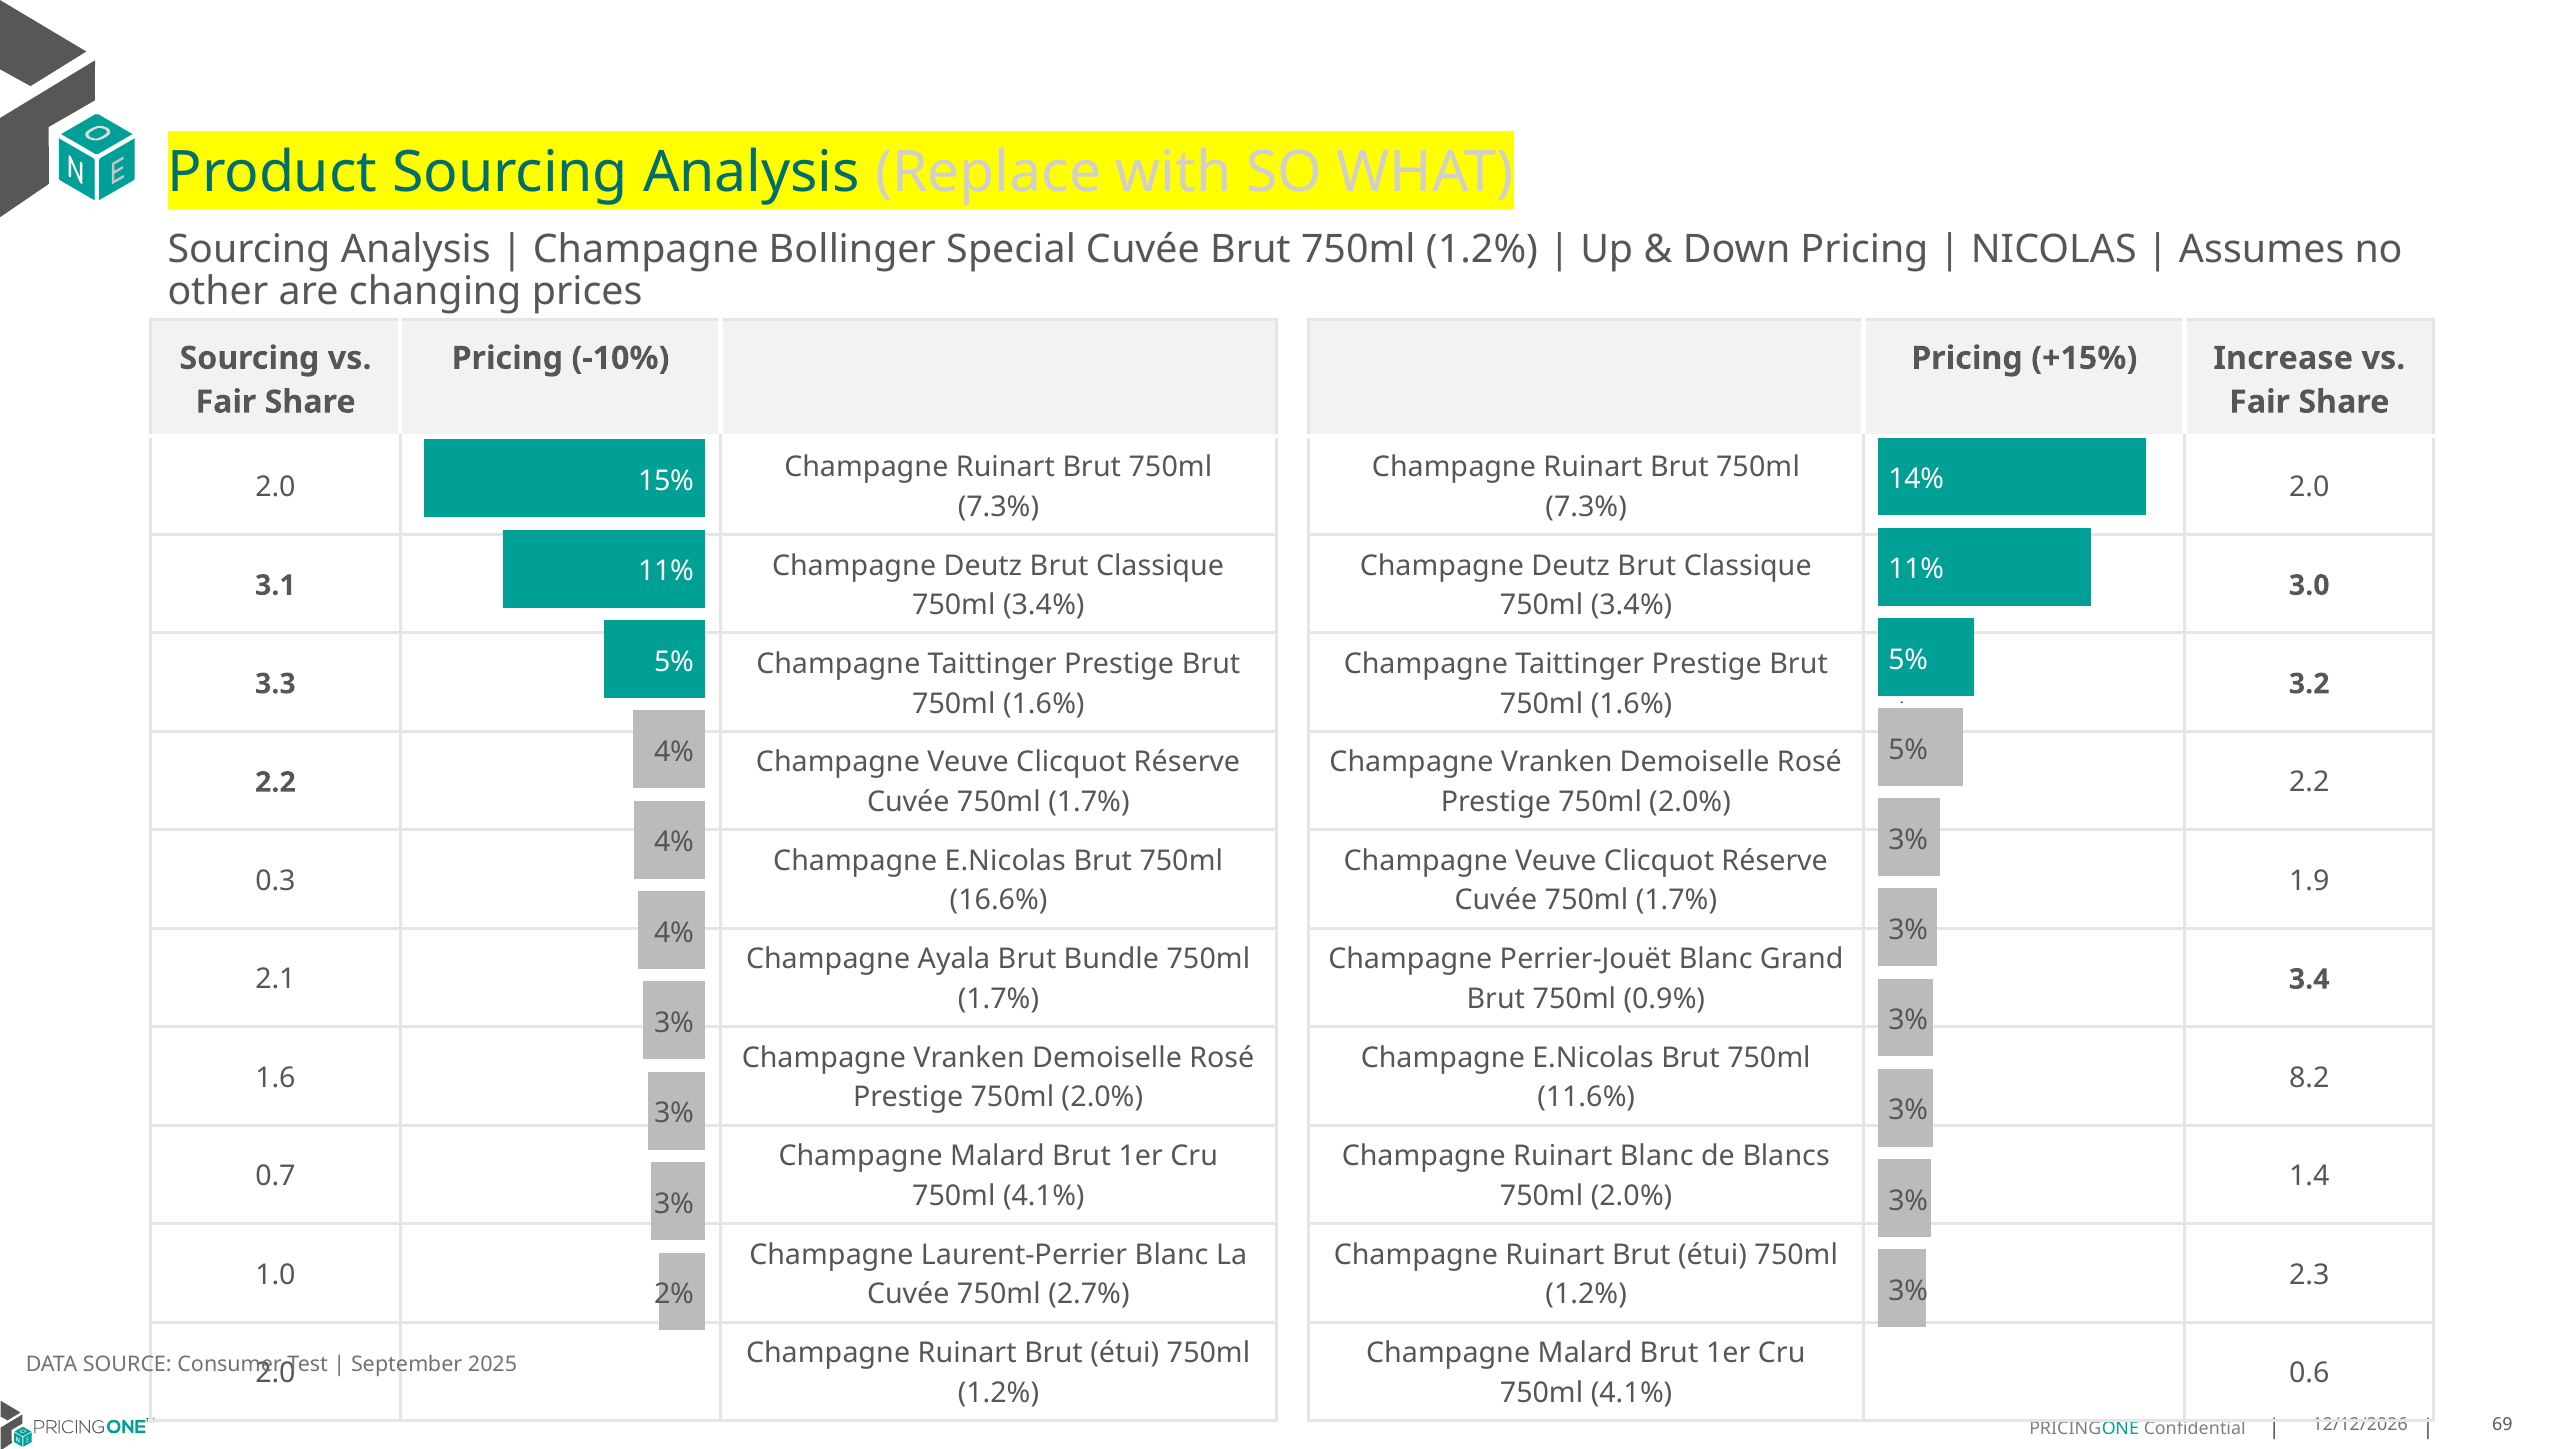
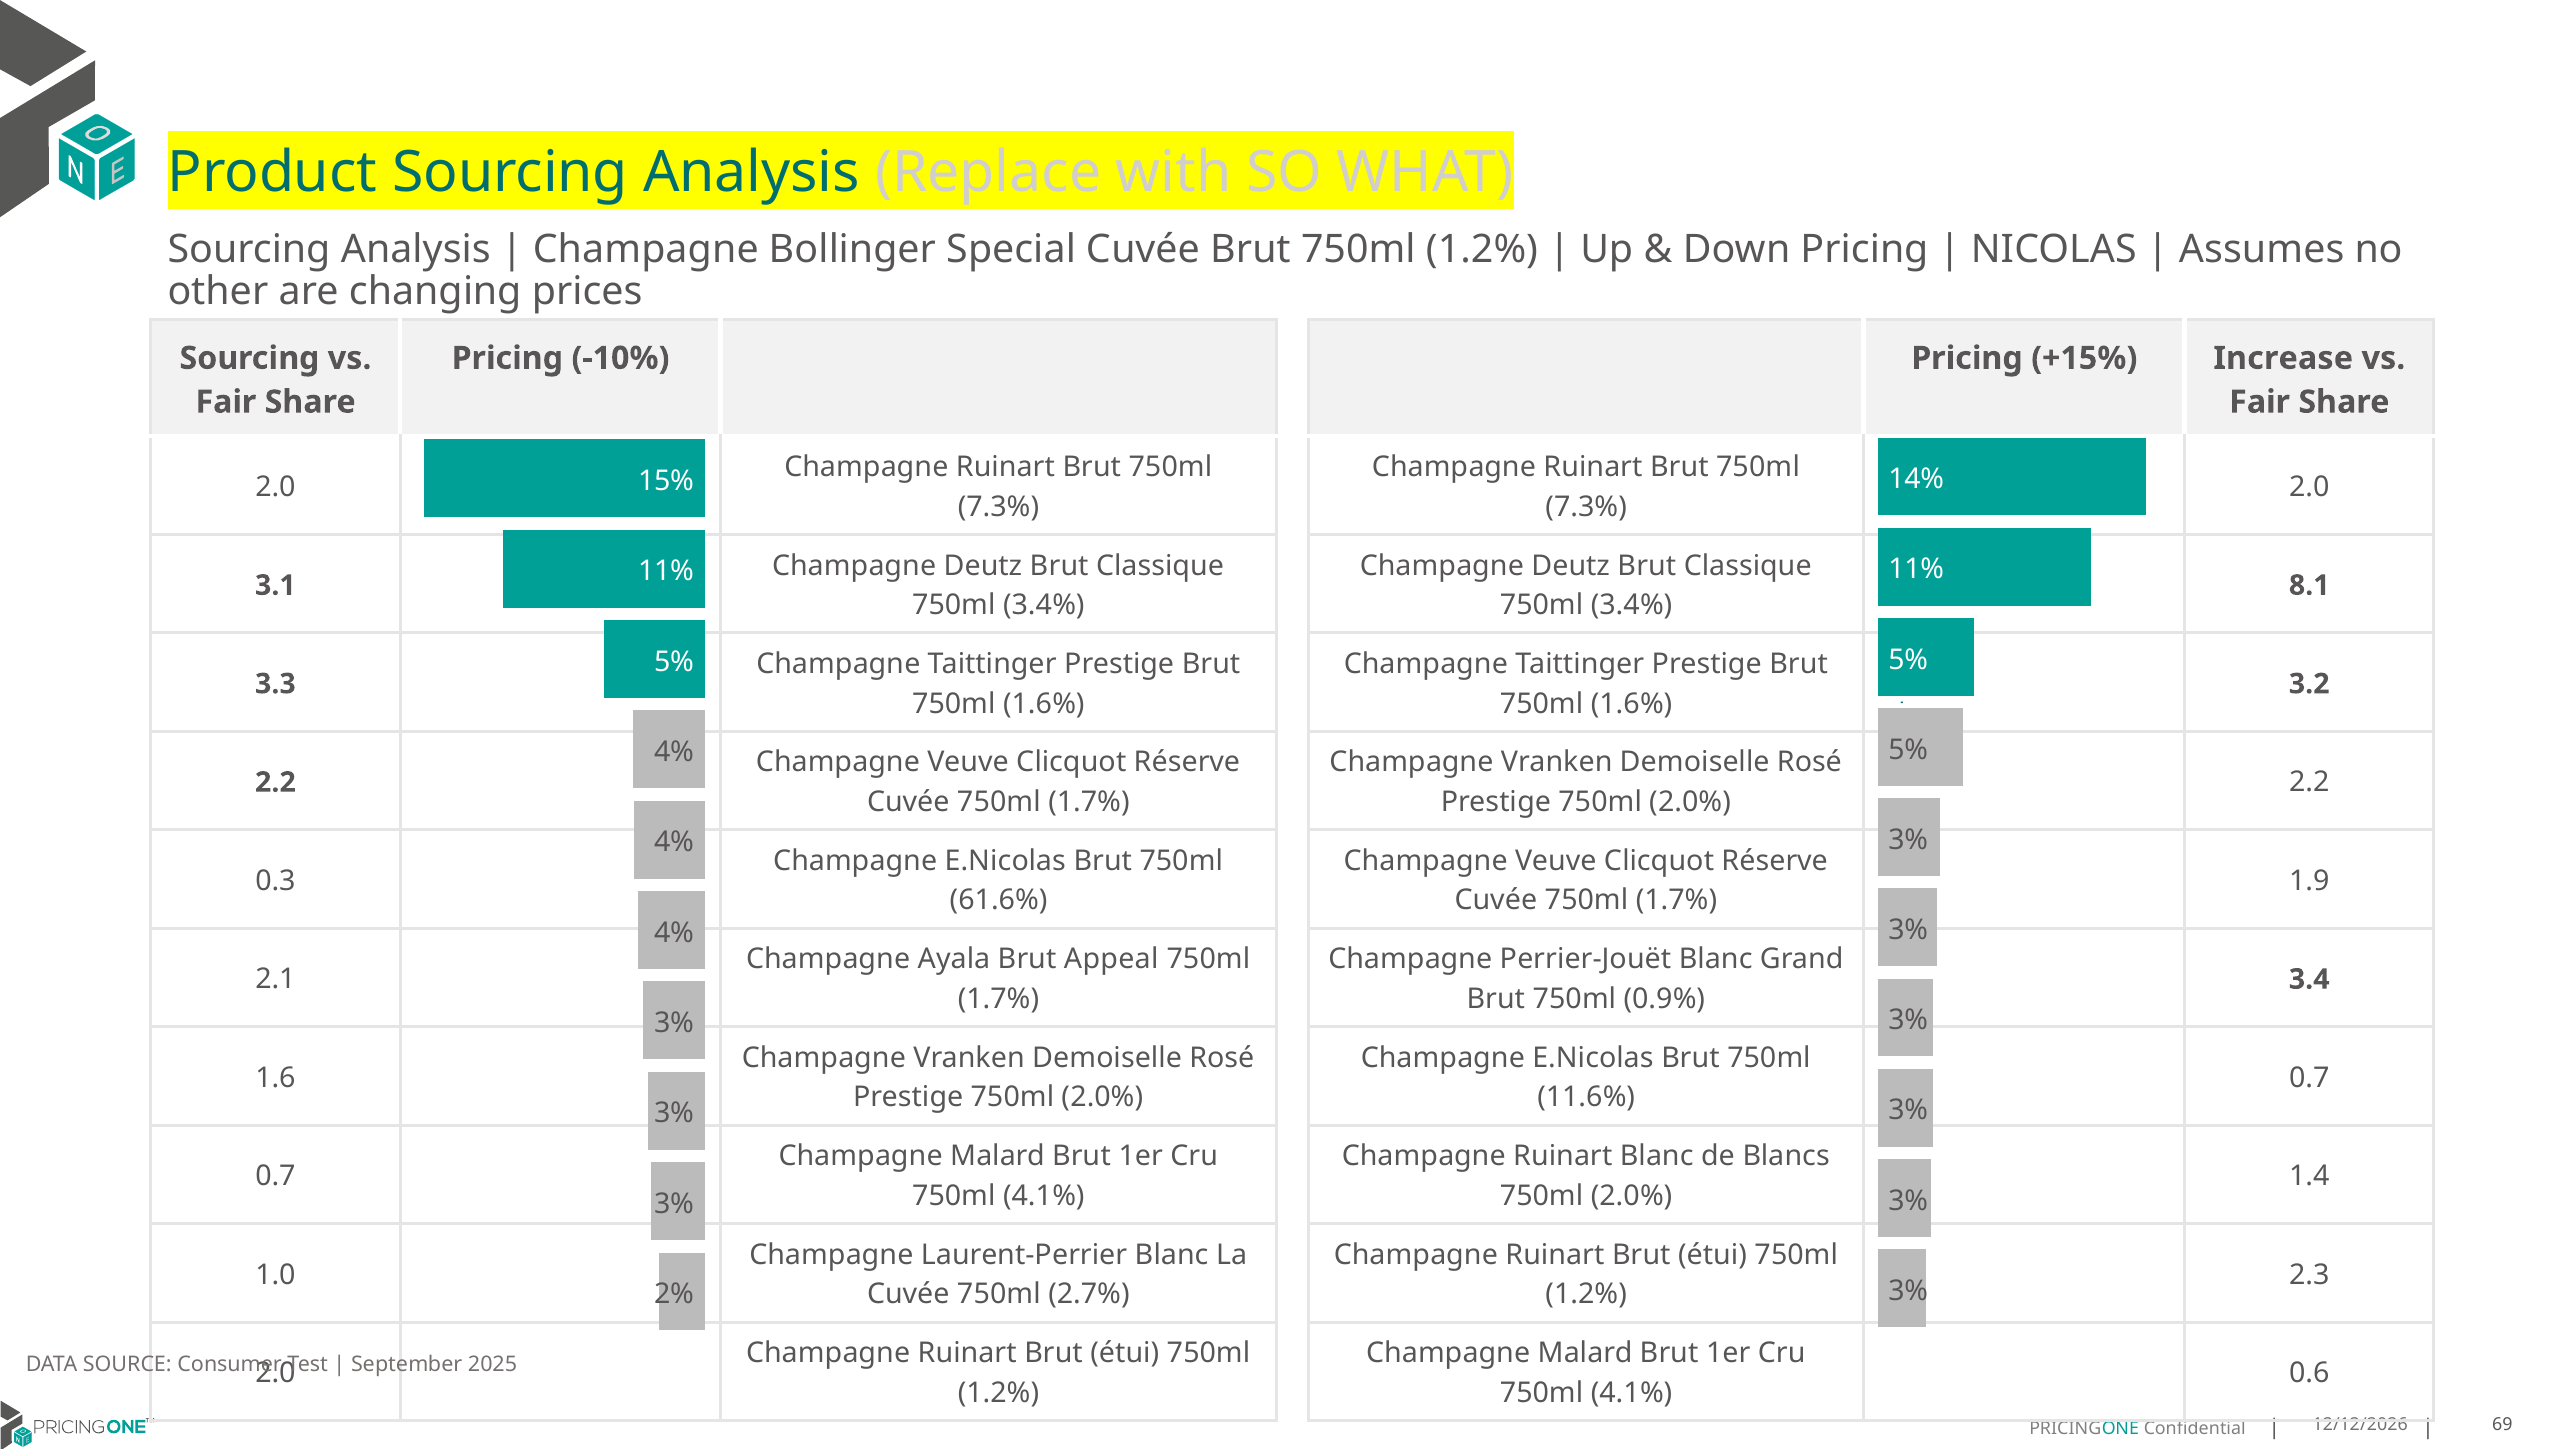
3.0: 3.0 -> 8.1 (2309, 585)
16.6%: 16.6% -> 61.6% (999, 901)
Bundle: Bundle -> Appeal (1111, 960)
8.2: 8.2 -> 0.7 (2309, 1078)
